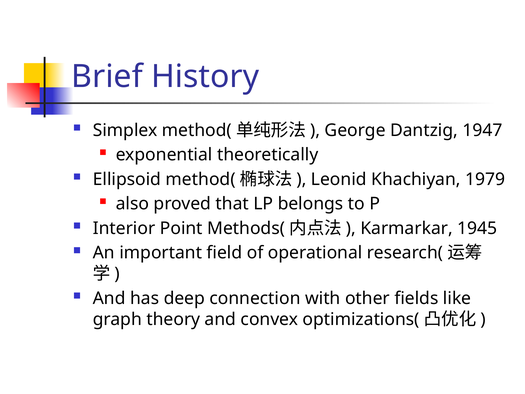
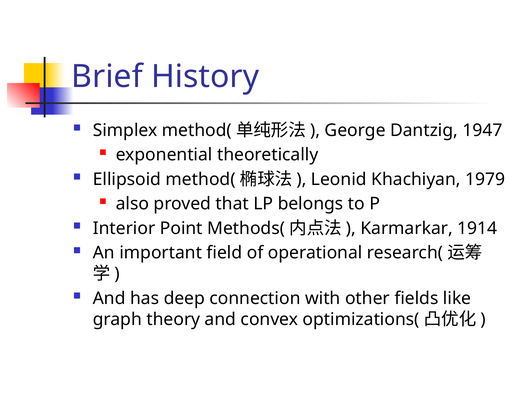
1945: 1945 -> 1914 (477, 228)
